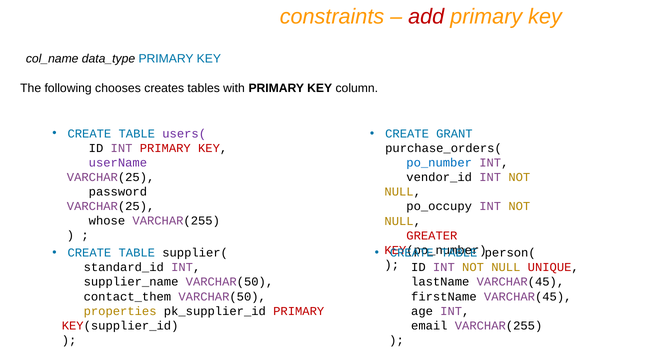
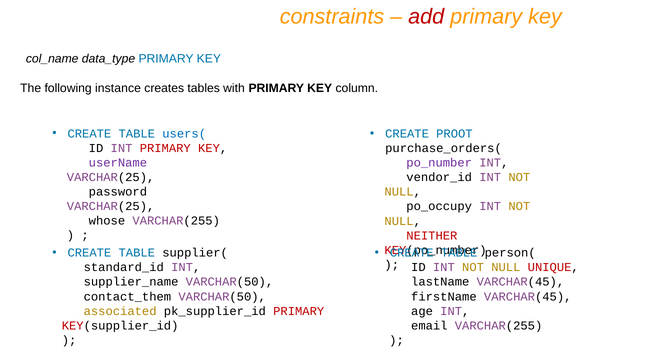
chooses: chooses -> instance (118, 89)
users( colour: purple -> blue (184, 134)
GRANT: GRANT -> PROOT (454, 134)
po_number colour: blue -> purple (439, 163)
GREATER: GREATER -> NEITHER (432, 236)
properties: properties -> associated (120, 312)
